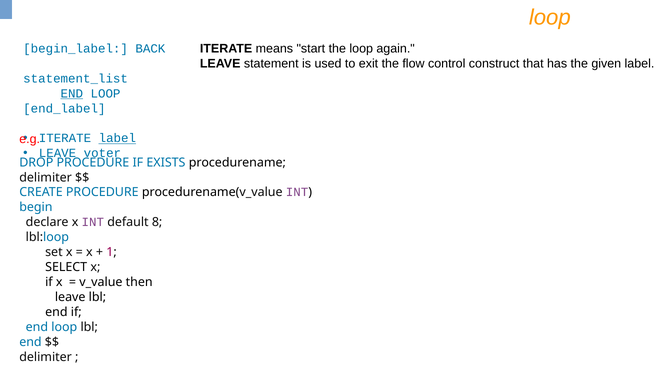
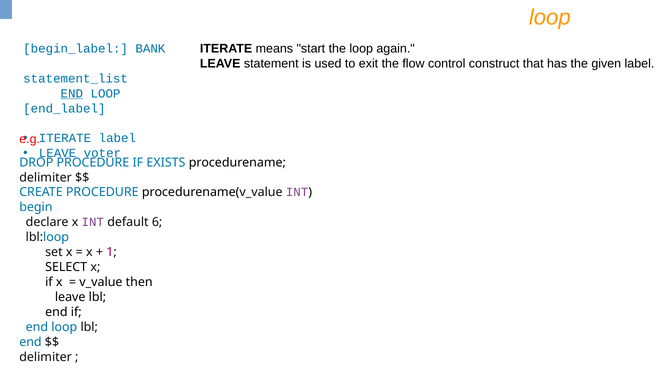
BACK: BACK -> BANK (150, 49)
label underline: present -> none (117, 138)
8: 8 -> 6 (157, 222)
